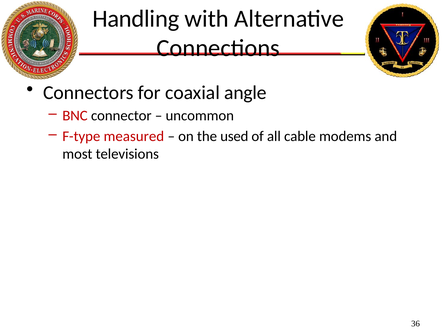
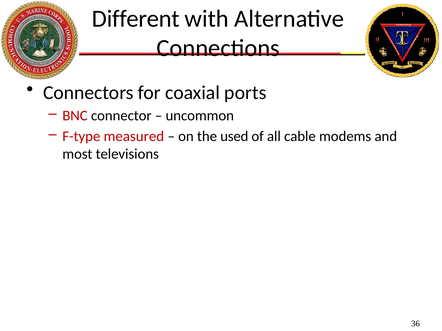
Handling: Handling -> Different (136, 19)
angle: angle -> ports (245, 93)
